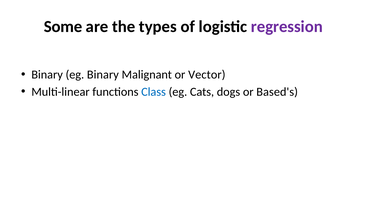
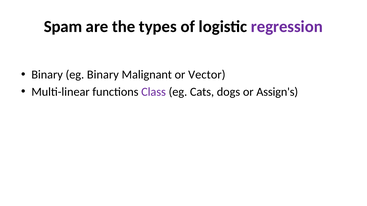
Some: Some -> Spam (63, 27)
Class colour: blue -> purple (154, 92)
Based's: Based's -> Assign's (277, 92)
